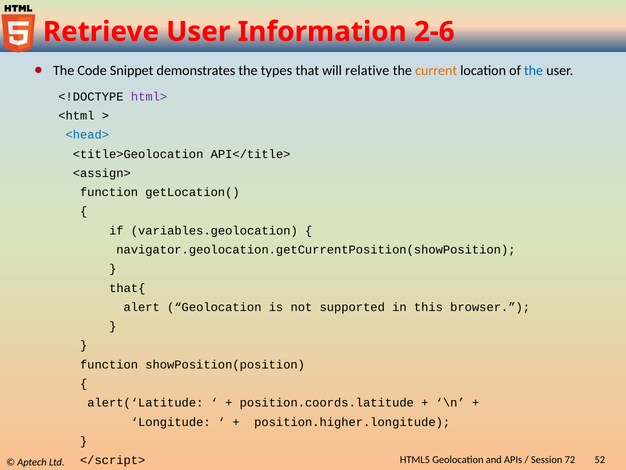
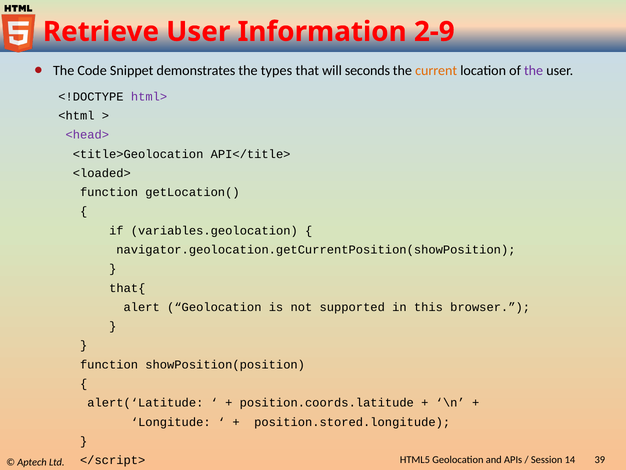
2-6: 2-6 -> 2-9 (434, 32)
relative: relative -> seconds (367, 71)
the colour: blue -> purple (534, 71)
<head> colour: blue -> purple (87, 135)
<assign>: <assign> -> <loaded> (102, 173)
position.higher.longitude: position.higher.longitude -> position.stored.longitude (352, 422)
72: 72 -> 14 (570, 459)
52: 52 -> 39 (600, 459)
